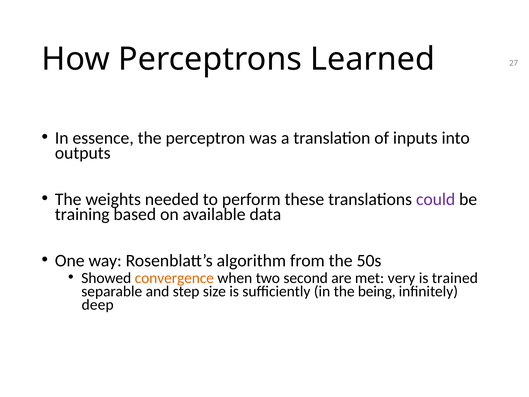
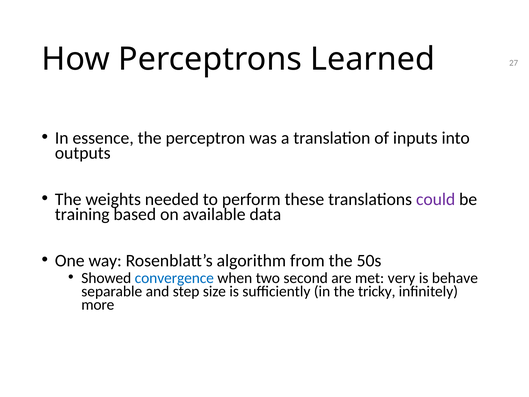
convergence colour: orange -> blue (174, 278)
trained: trained -> behave (455, 278)
being: being -> tricky (377, 291)
deep: deep -> more (98, 304)
